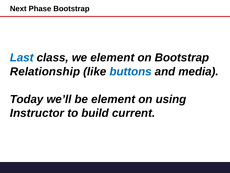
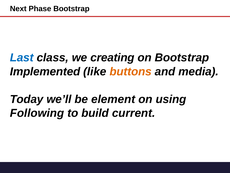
we element: element -> creating (112, 58)
Relationship: Relationship -> Implemented (45, 71)
buttons colour: blue -> orange (131, 71)
Instructor: Instructor -> Following (37, 113)
